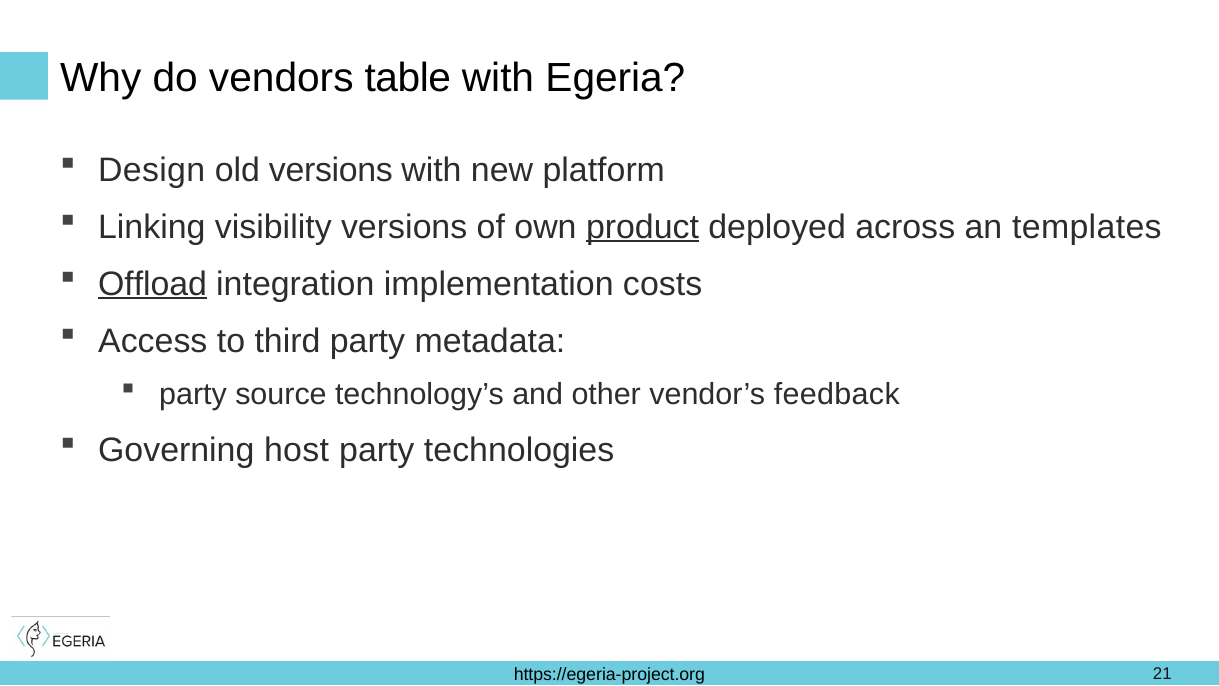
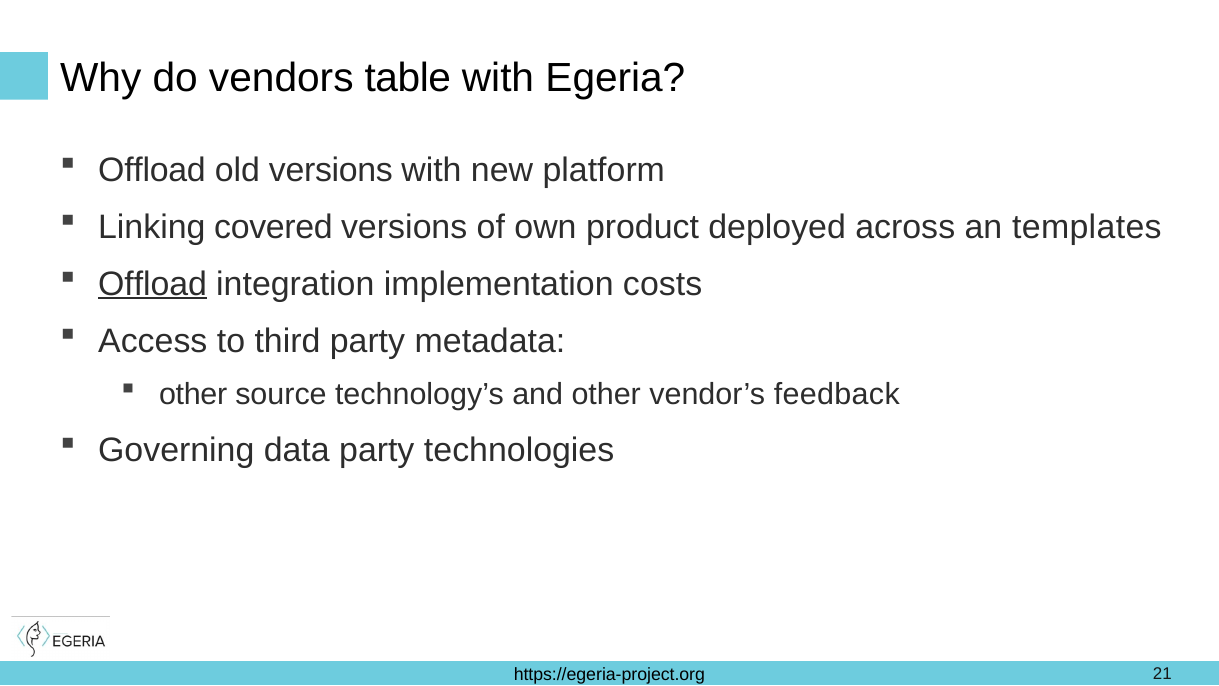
Design: Design -> Offload (152, 170)
visibility: visibility -> covered (273, 227)
product underline: present -> none (642, 227)
party: party -> other (193, 395)
host: host -> data (297, 450)
